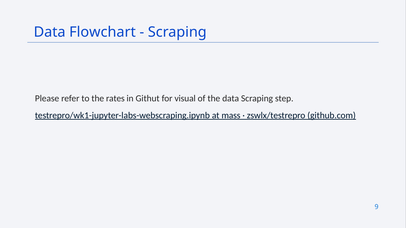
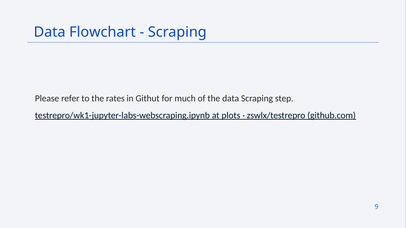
visual: visual -> much (185, 98)
mass: mass -> plots (231, 116)
